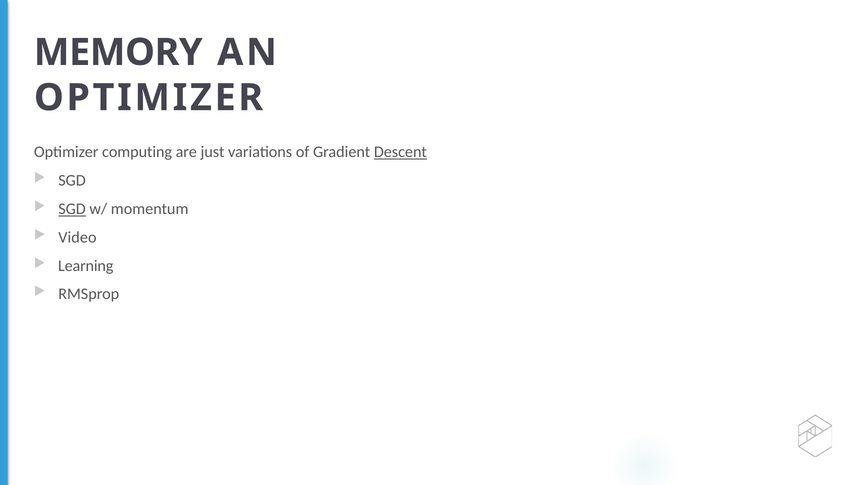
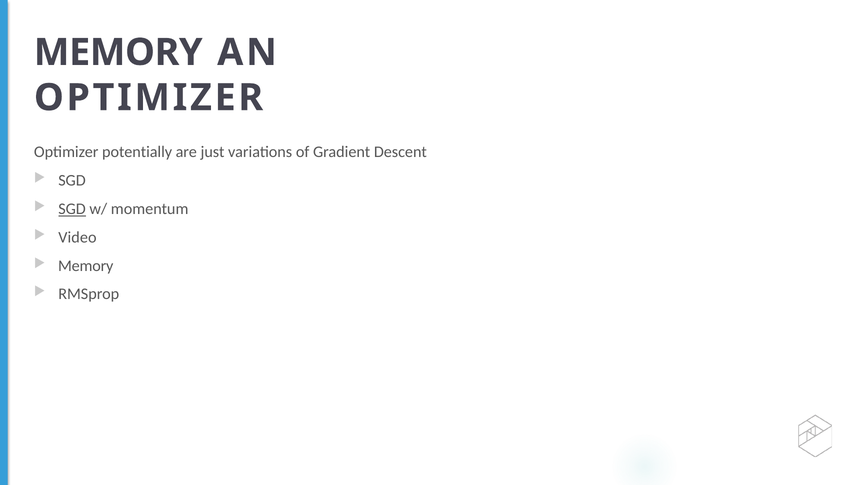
computing: computing -> potentially (137, 152)
Descent underline: present -> none (400, 152)
Learning: Learning -> Memory (86, 266)
